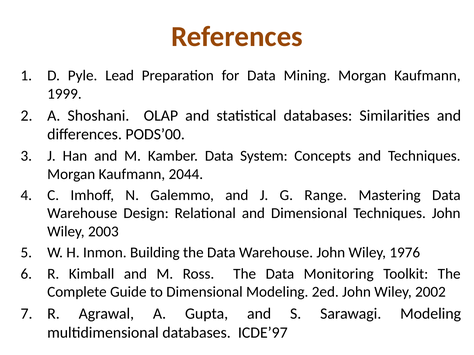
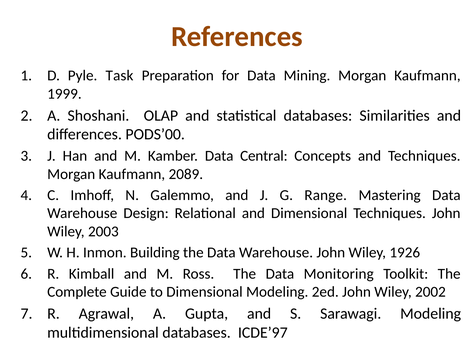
Lead: Lead -> Task (119, 76)
System: System -> Central (264, 156)
2044: 2044 -> 2089 (186, 174)
1976: 1976 -> 1926 (405, 253)
